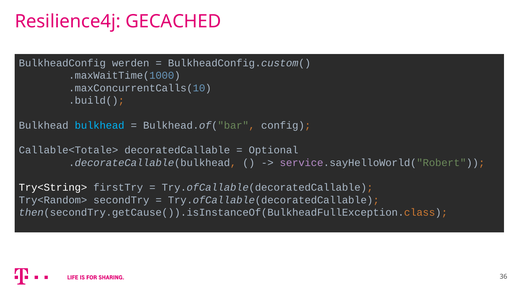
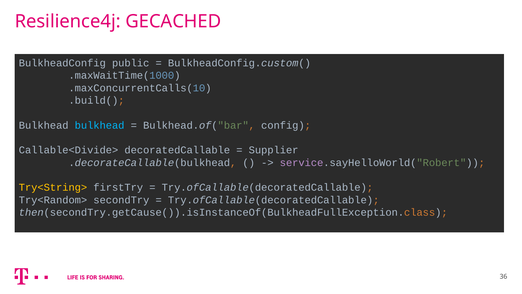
werden: werden -> public (131, 63)
Callable<Totale>: Callable<Totale> -> Callable<Divide> (69, 150)
Optional: Optional -> Supplier (274, 150)
Try<String> colour: white -> yellow (53, 187)
